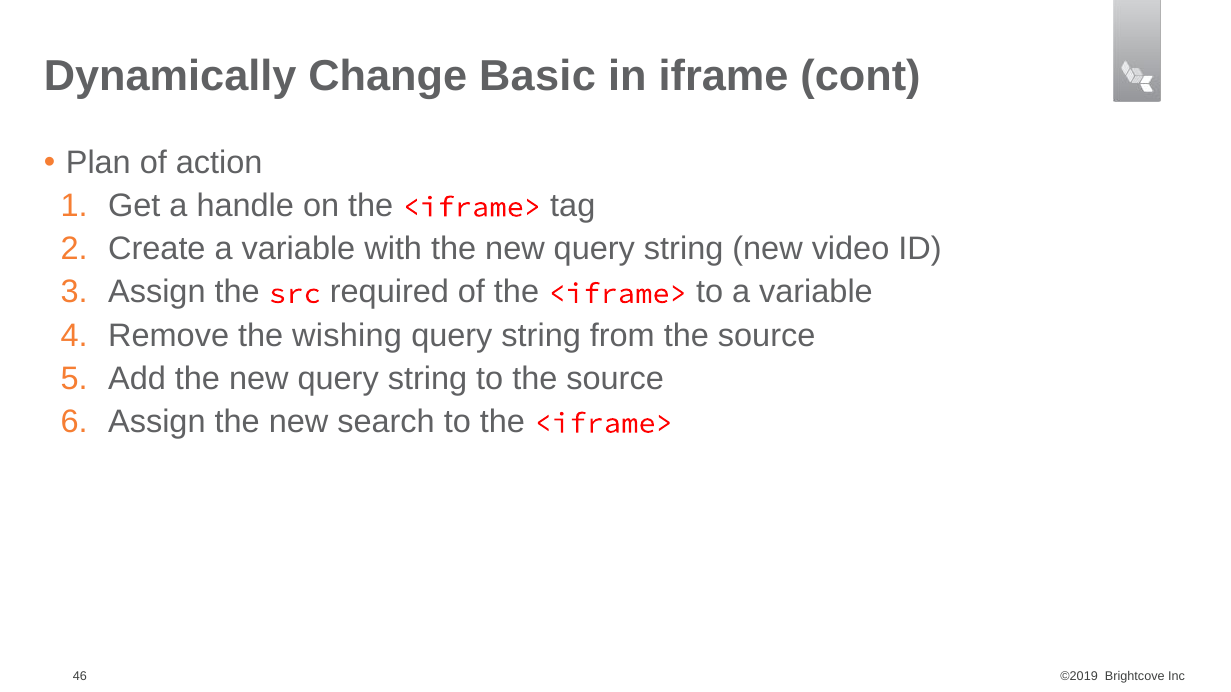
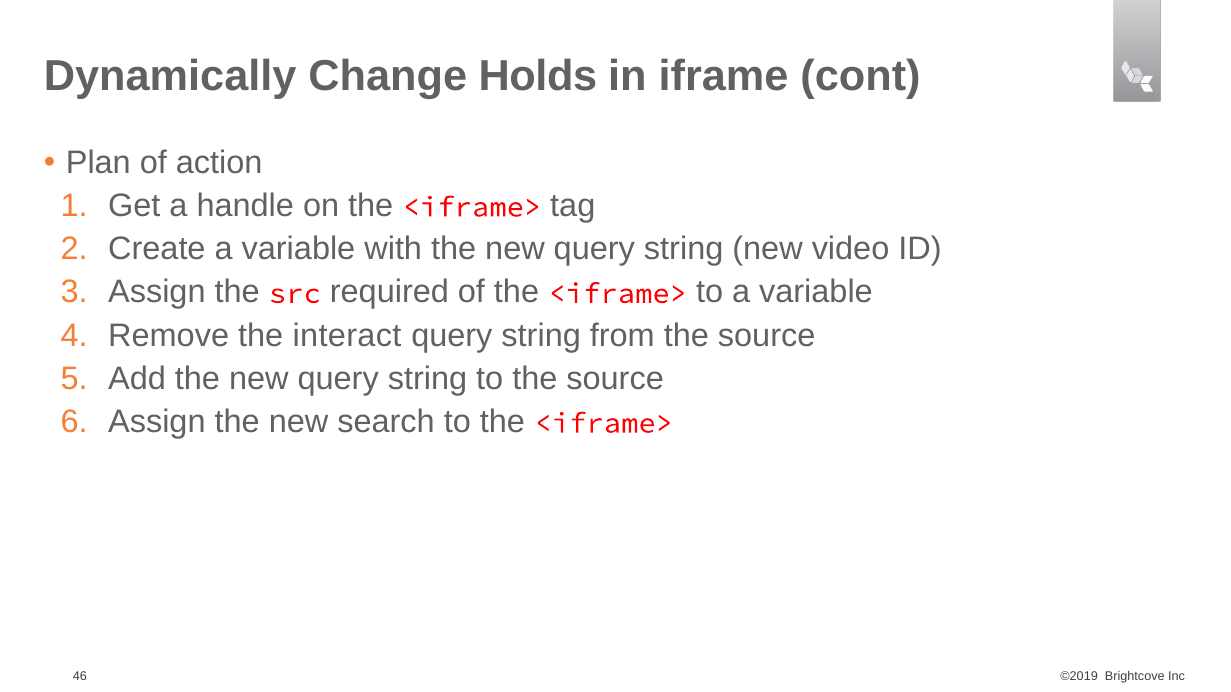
Basic: Basic -> Holds (538, 76)
wishing: wishing -> interact (347, 335)
